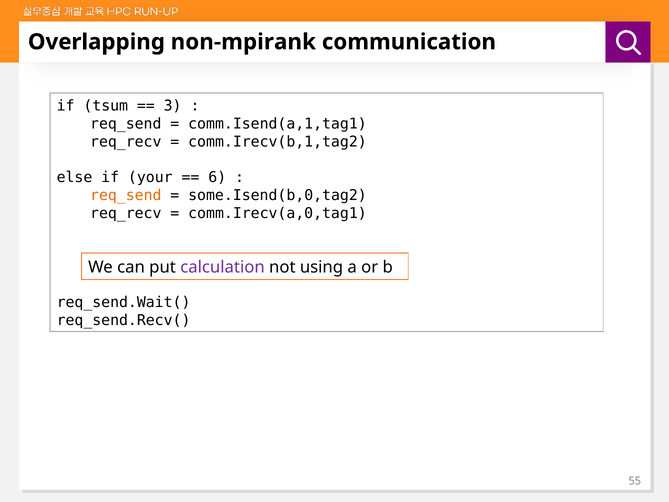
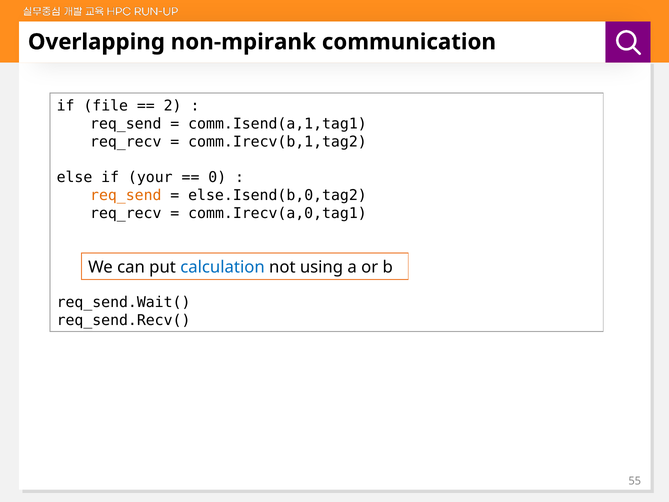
tsum: tsum -> file (106, 106)
3: 3 -> 2 (173, 106)
6: 6 -> 0 (217, 177)
some.Isend(b,0,tag2: some.Isend(b,0,tag2 -> else.Isend(b,0,tag2 (277, 195)
calculation colour: purple -> blue (223, 267)
